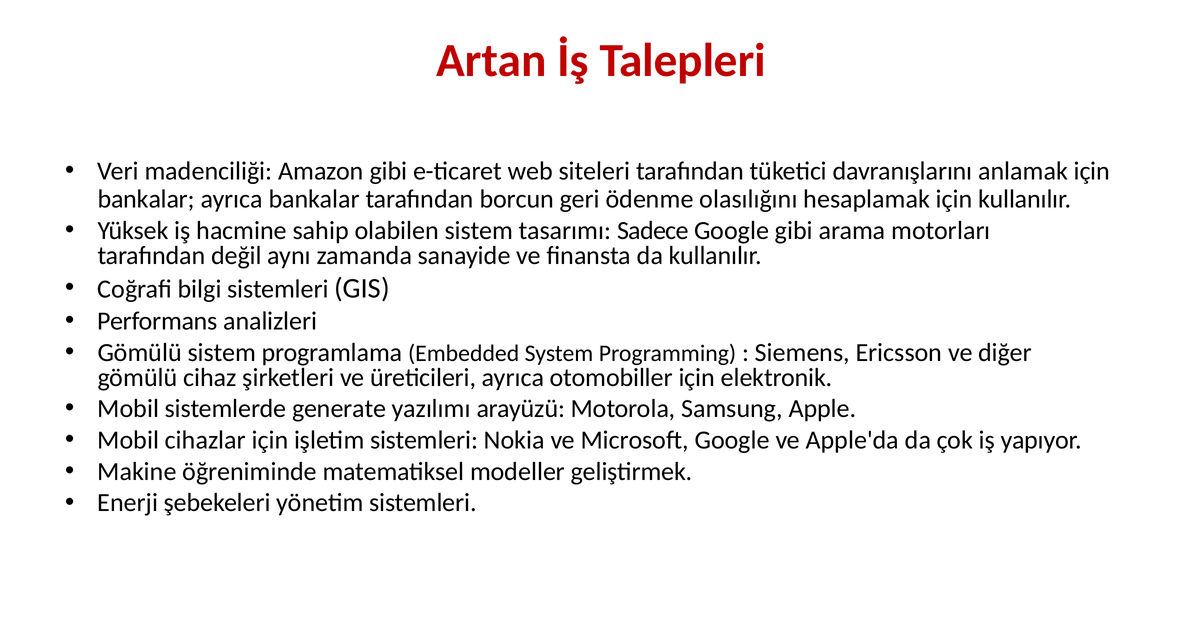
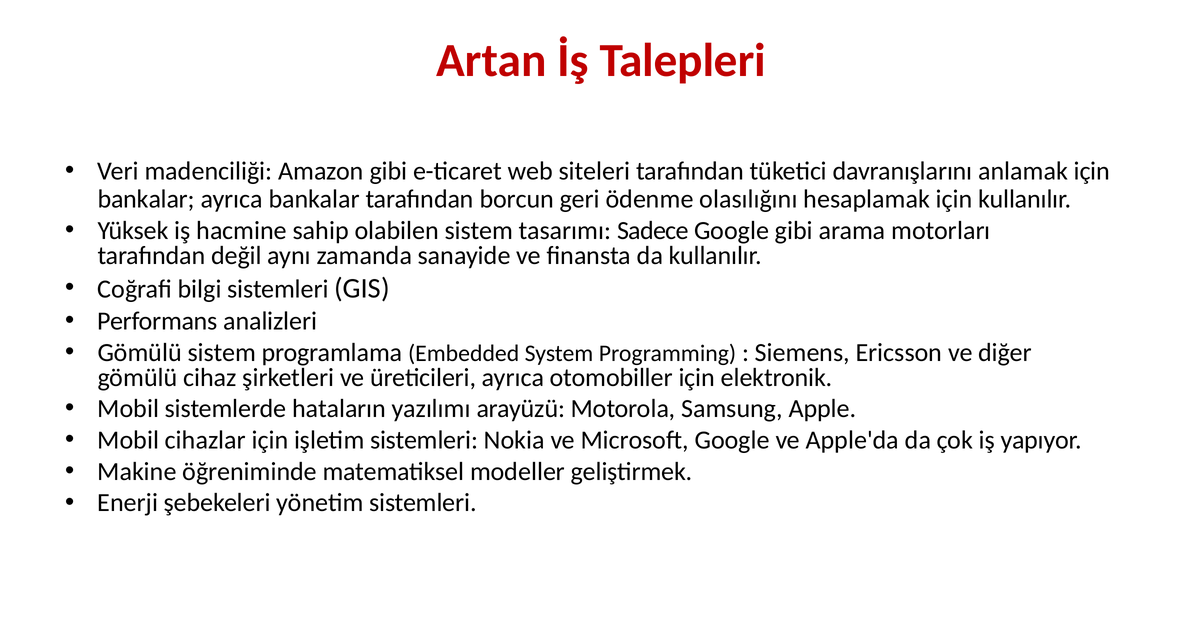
generate: generate -> hataların (339, 409)
